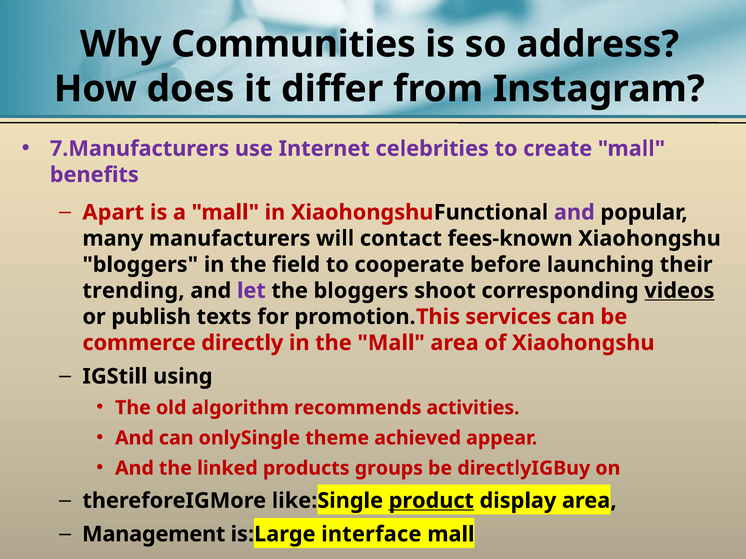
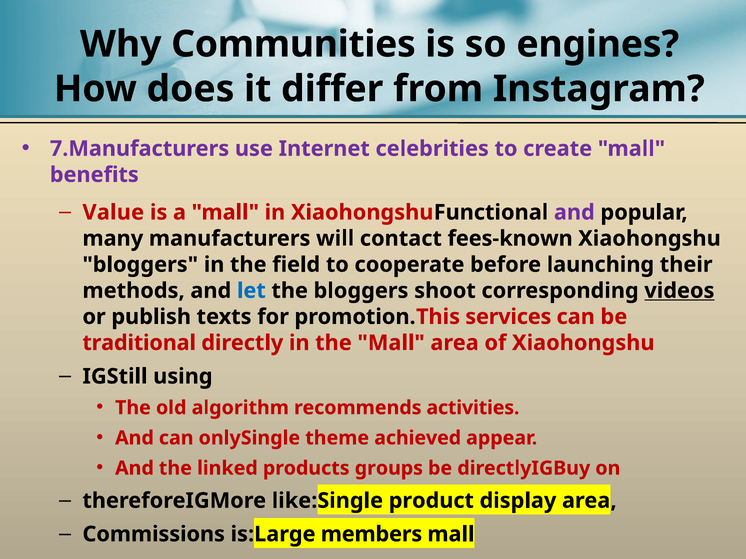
address: address -> engines (598, 44)
Apart: Apart -> Value (113, 213)
trending: trending -> methods (134, 291)
let colour: purple -> blue (251, 291)
commerce: commerce -> traditional (139, 343)
product underline: present -> none (431, 501)
Management: Management -> Commissions (154, 535)
interface: interface -> members (371, 535)
